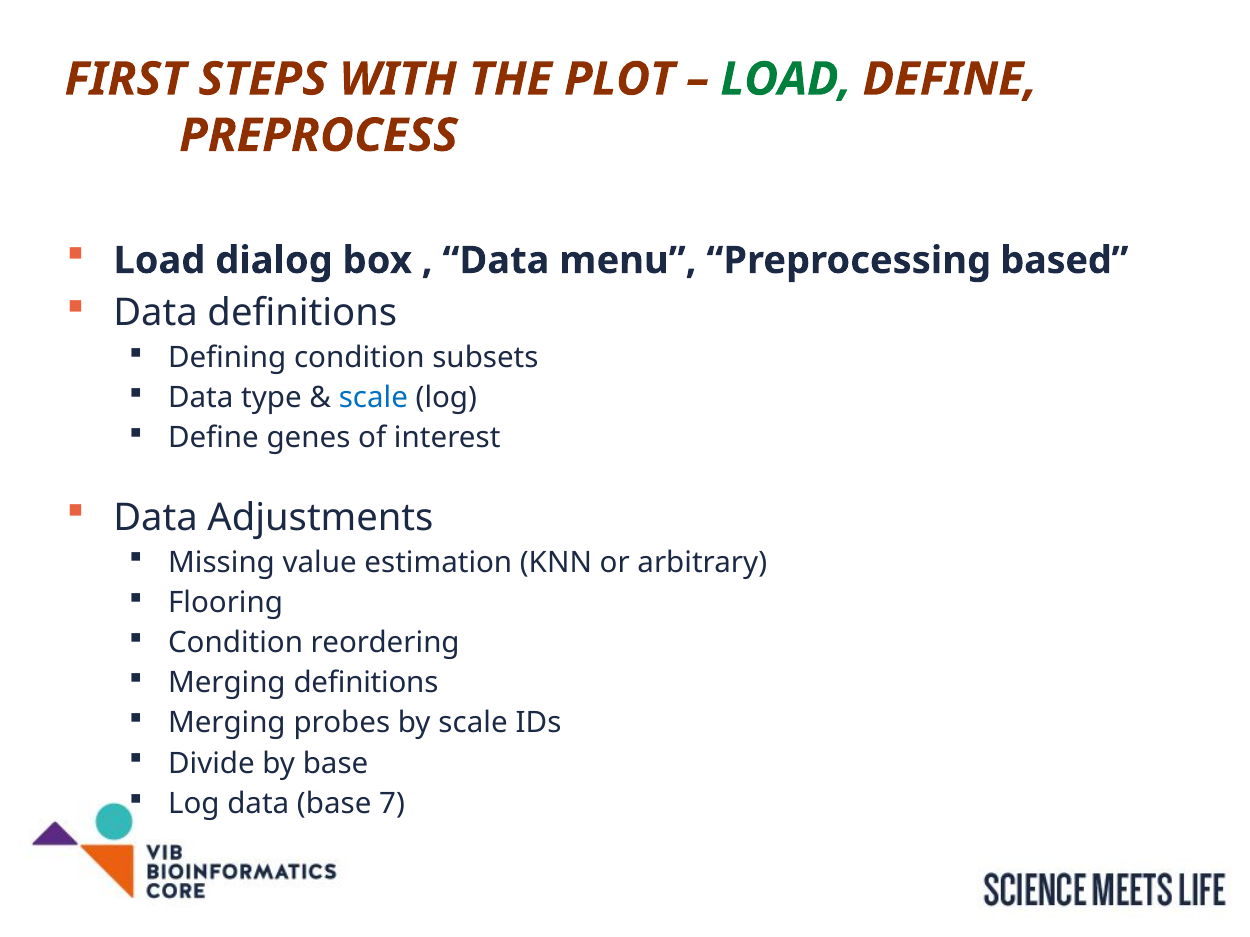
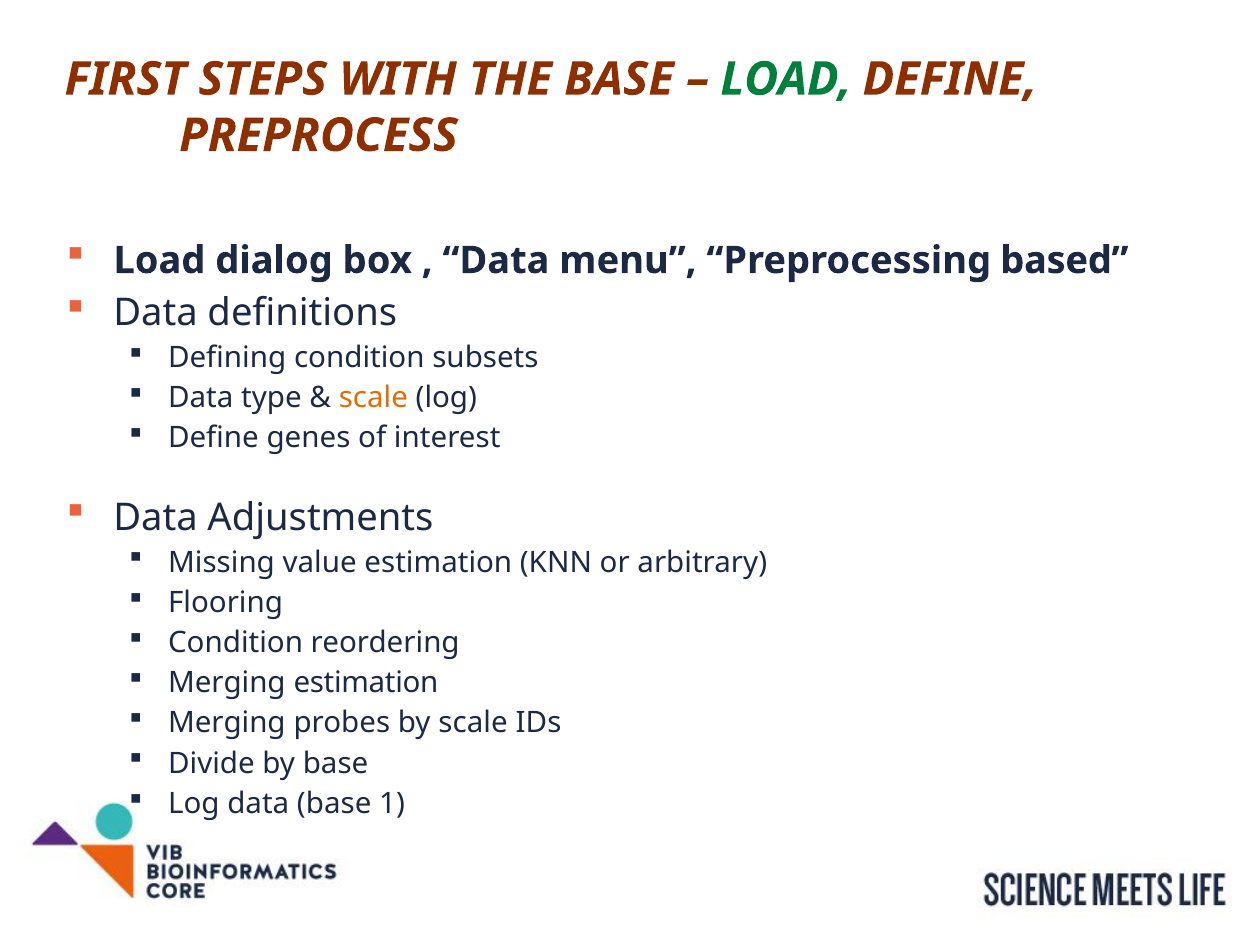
THE PLOT: PLOT -> BASE (619, 79)
scale colour: blue -> orange (373, 398)
Merging definitions: definitions -> estimation (366, 683)
7: 7 -> 1 (392, 804)
